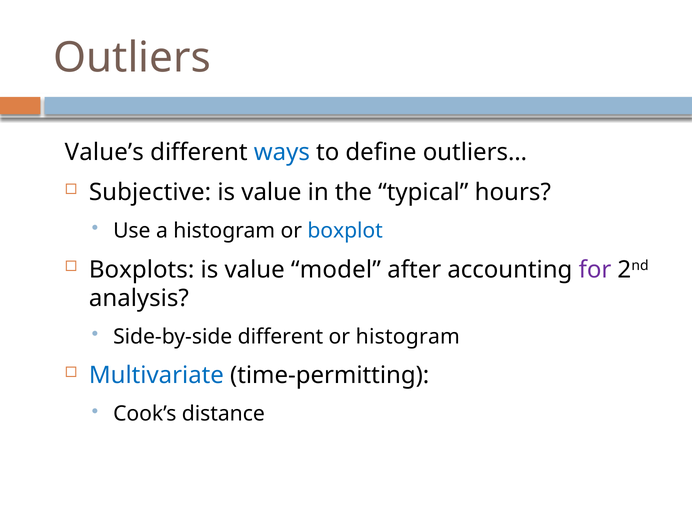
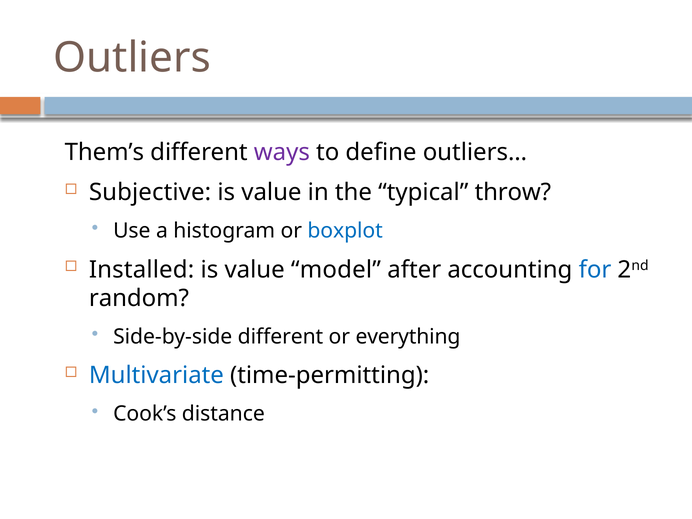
Value’s: Value’s -> Them’s (104, 152)
ways colour: blue -> purple (282, 152)
hours: hours -> throw (513, 192)
Boxplots: Boxplots -> Installed (142, 270)
for colour: purple -> blue (595, 270)
analysis: analysis -> random (139, 298)
or histogram: histogram -> everything (408, 337)
